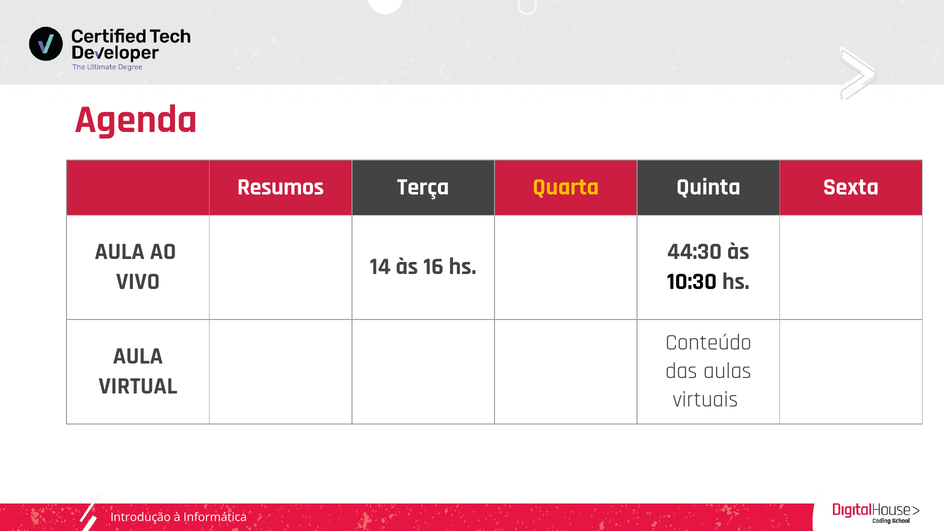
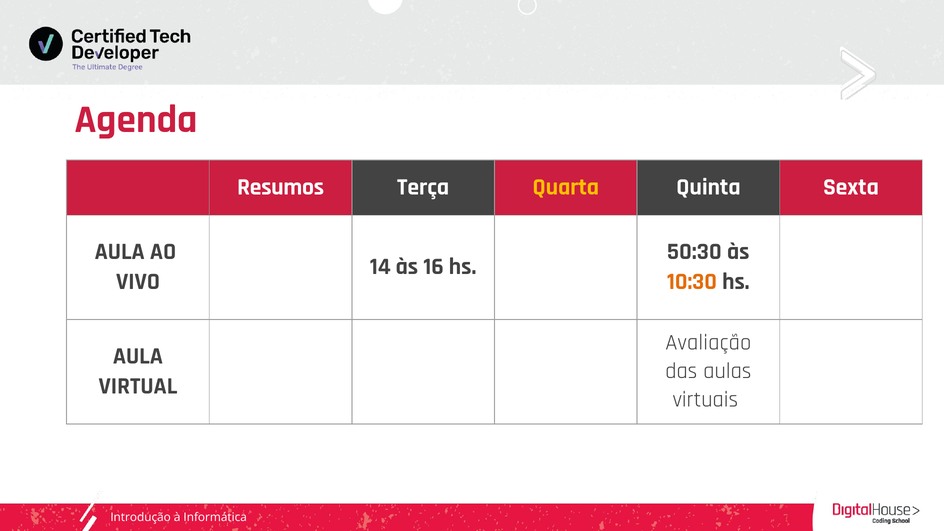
44:30: 44:30 -> 50:30 (694, 251)
10:30 colour: black -> orange (692, 282)
Conteúdo: Conteúdo -> Avaliação (708, 343)
